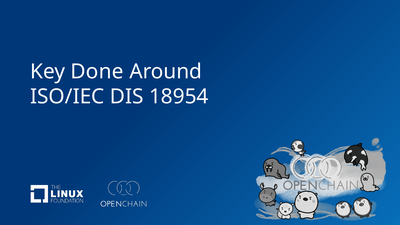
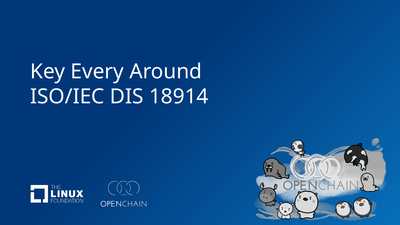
Done: Done -> Every (97, 72)
18954: 18954 -> 18914 (179, 97)
